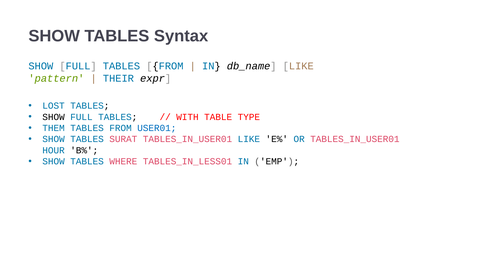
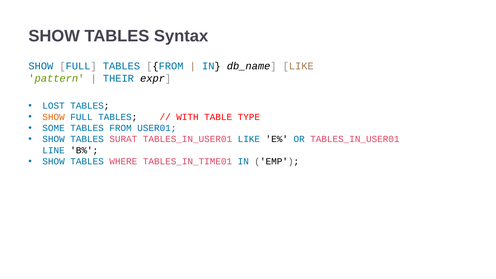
SHOW colour: black -> orange (54, 117)
THEM: THEM -> SOME (54, 128)
HOUR: HOUR -> LINE (54, 150)
TABLES_IN_LESS01: TABLES_IN_LESS01 -> TABLES_IN_TIME01 (187, 162)
